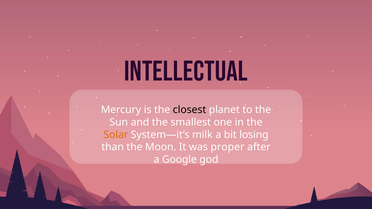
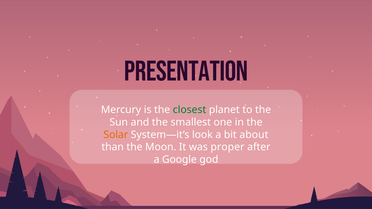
INTELLECTUAL: INTELLECTUAL -> PRESENTATION (186, 71)
closest colour: black -> green (190, 110)
milk: milk -> look (202, 135)
losing: losing -> about (254, 135)
